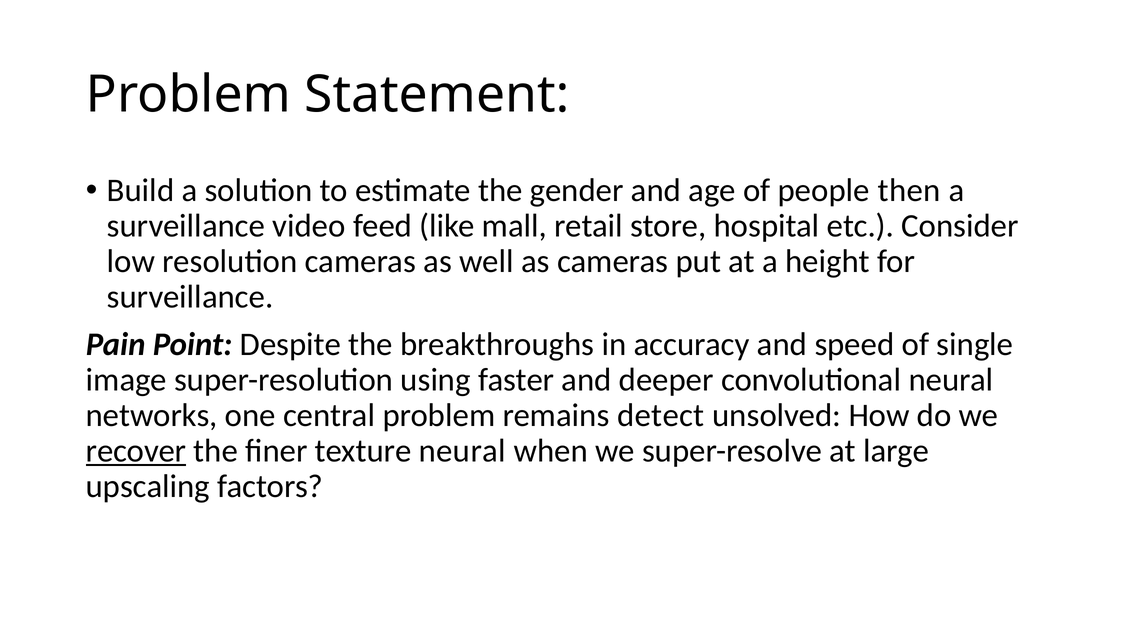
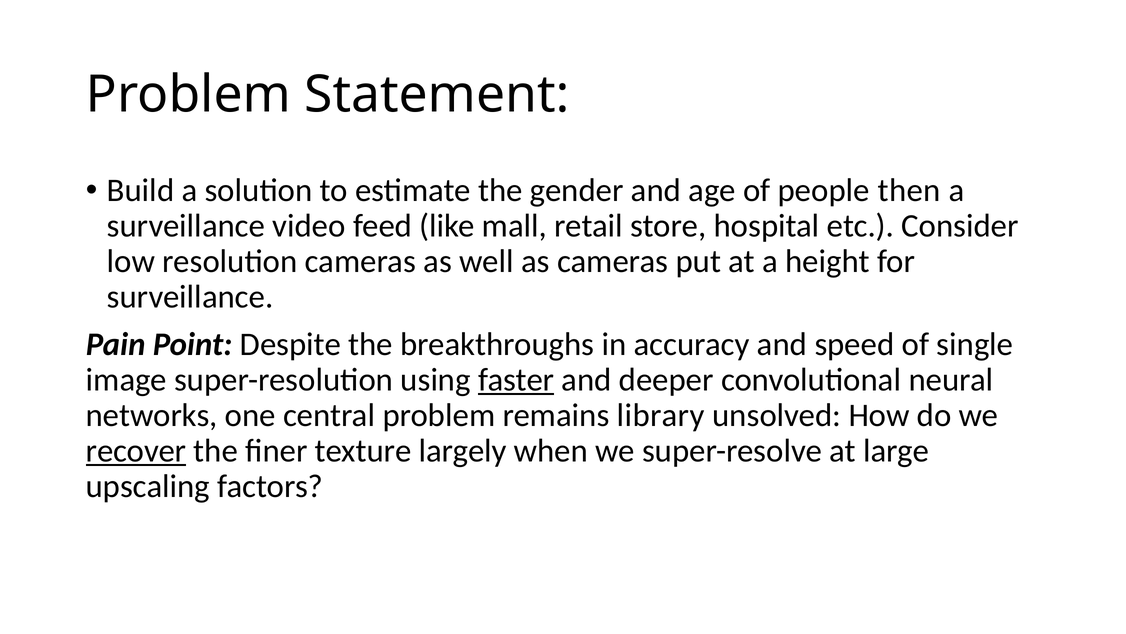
faster underline: none -> present (516, 379)
detect: detect -> library (661, 415)
texture neural: neural -> largely (463, 450)
